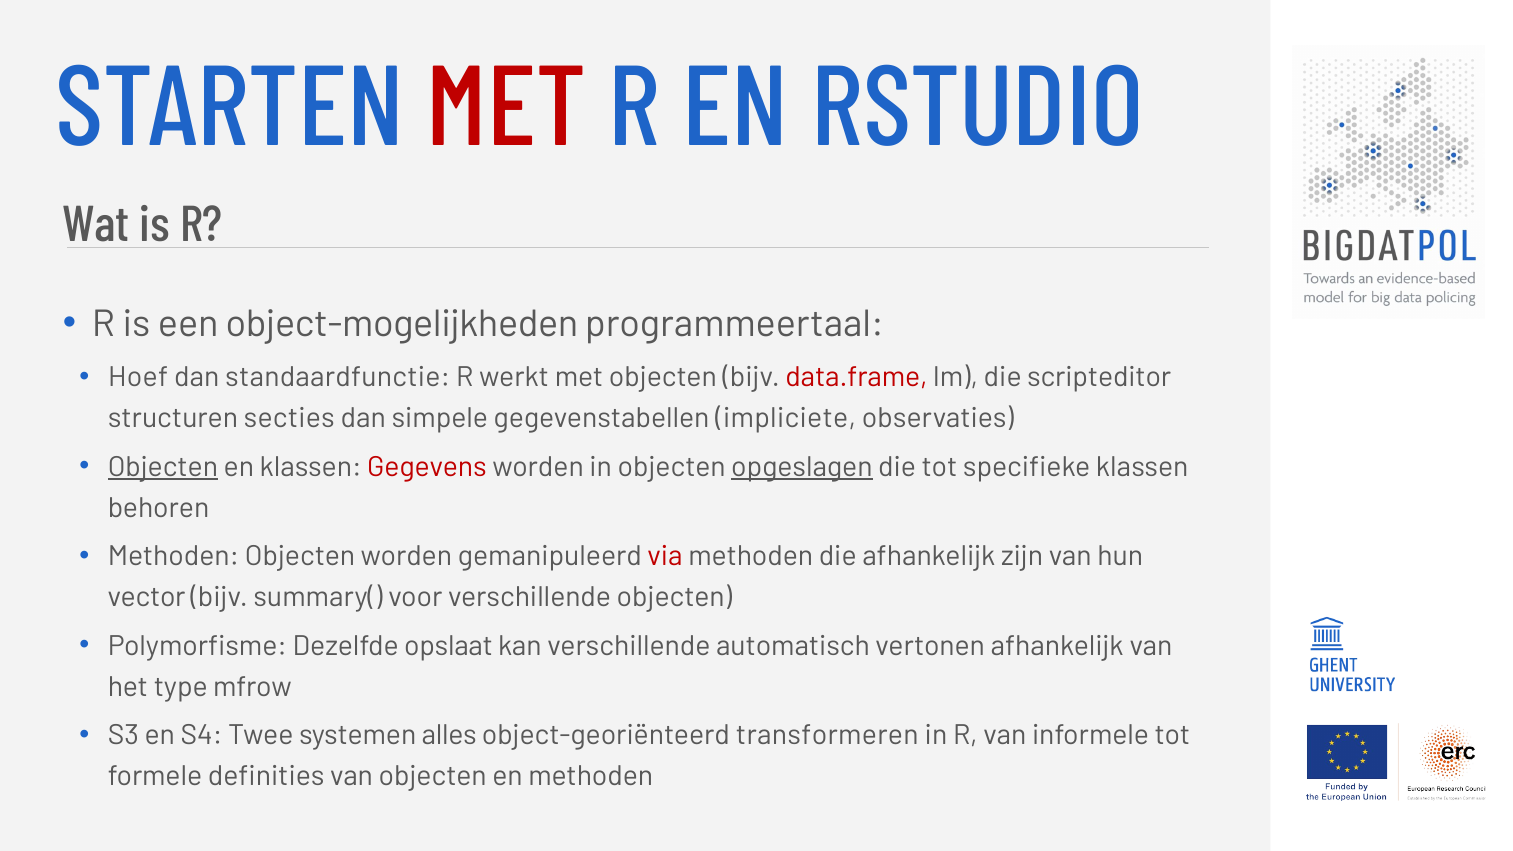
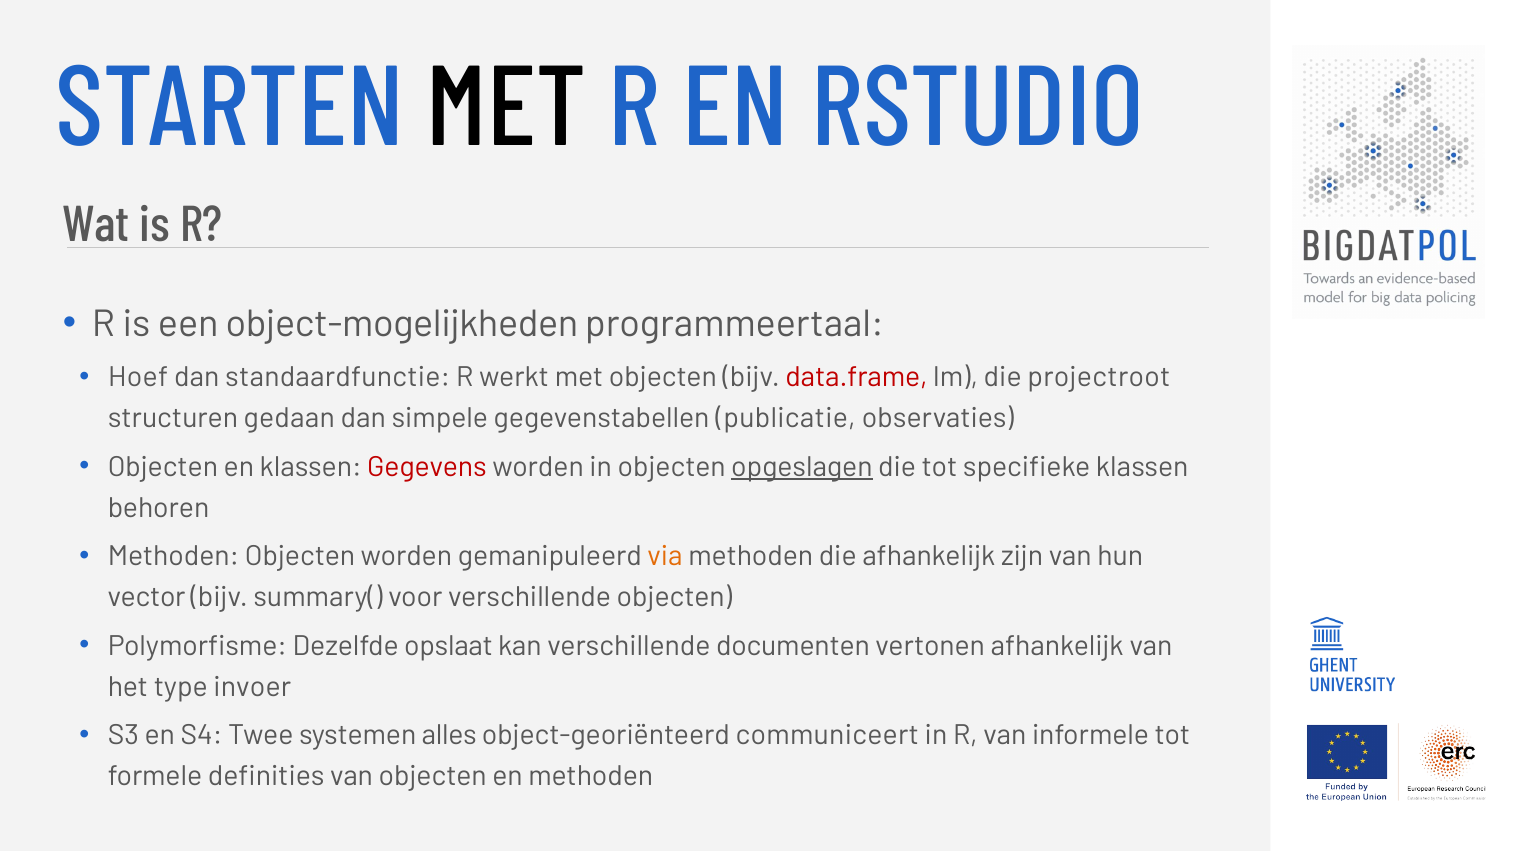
MET colour: red -> black (506, 108)
scripteditor: scripteditor -> projectroot (1099, 377)
secties: secties -> gedaan (289, 418)
impliciete: impliciete -> publicatie (786, 418)
Objecten underline: present -> none (163, 467)
via colour: red -> orange (665, 557)
automatisch: automatisch -> documenten (793, 646)
mfrow: mfrow -> invoer (252, 687)
transformeren: transformeren -> communiceert (827, 736)
